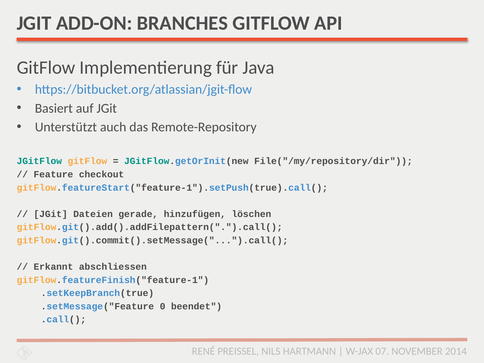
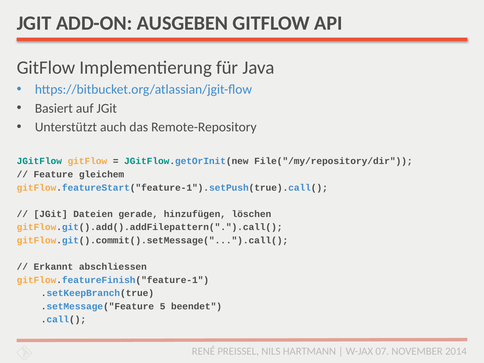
BRANCHES: BRANCHES -> AUSGEBEN (182, 23)
checkout: checkout -> gleichem (102, 174)
0: 0 -> 5 (163, 306)
